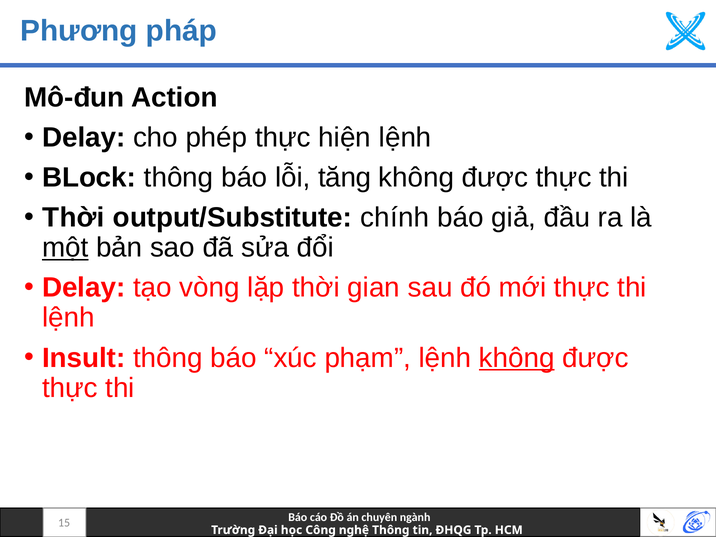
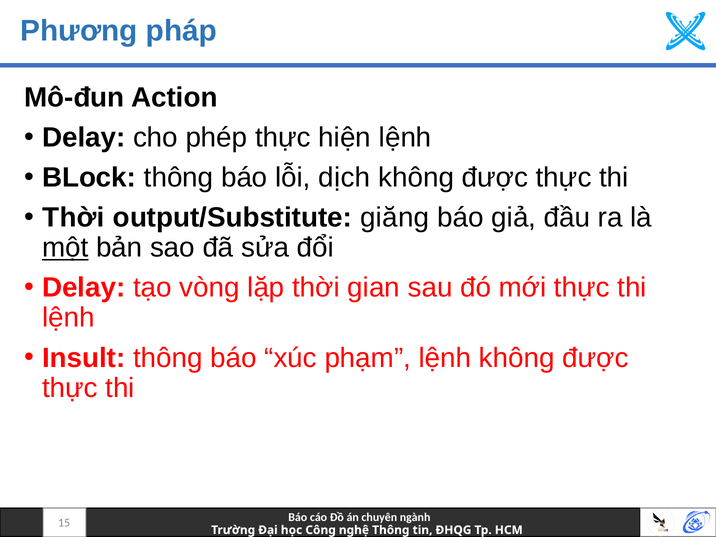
tăng: tăng -> dịch (344, 178)
chính: chính -> giăng (395, 218)
không underline: present -> none (517, 358)
